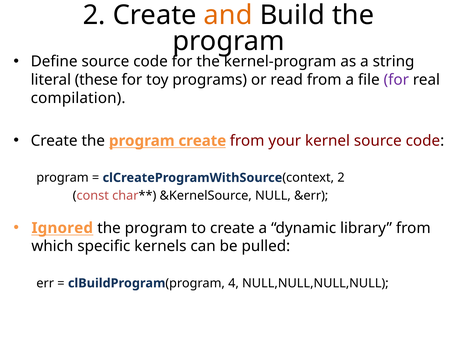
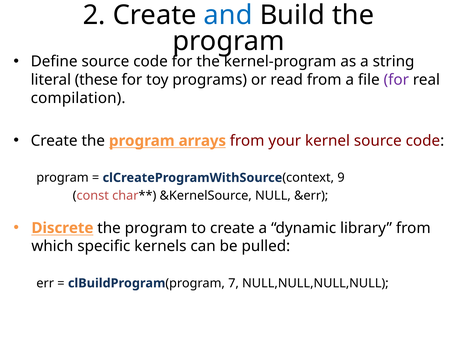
and colour: orange -> blue (228, 15)
program create: create -> arrays (202, 141)
2: 2 -> 9 (341, 178)
Ignored: Ignored -> Discrete (62, 228)
4: 4 -> 7 (234, 283)
